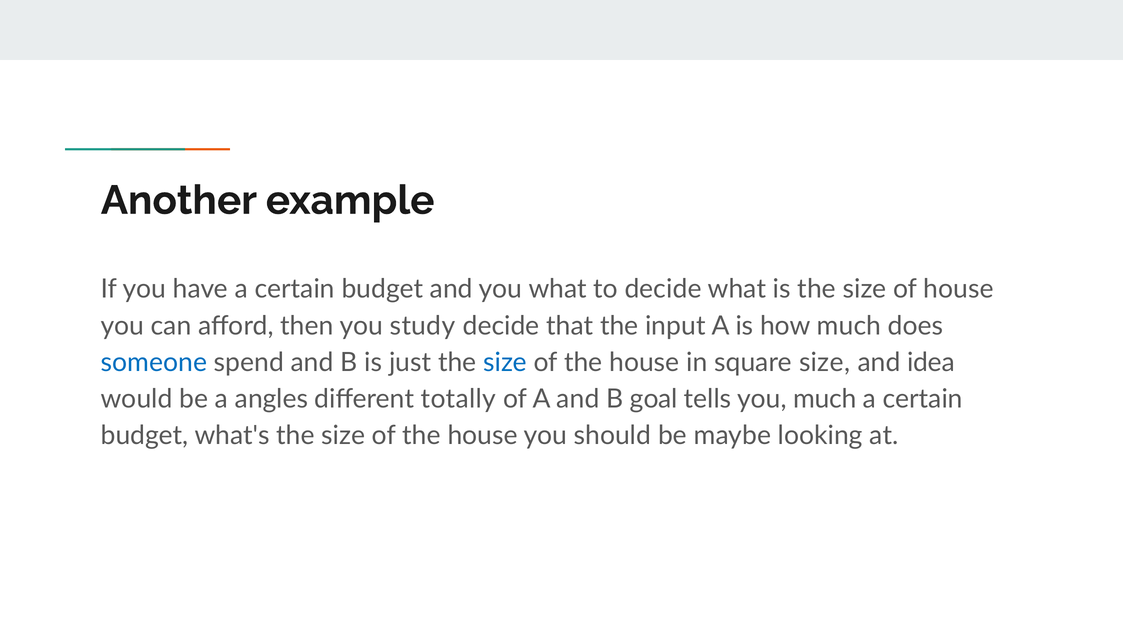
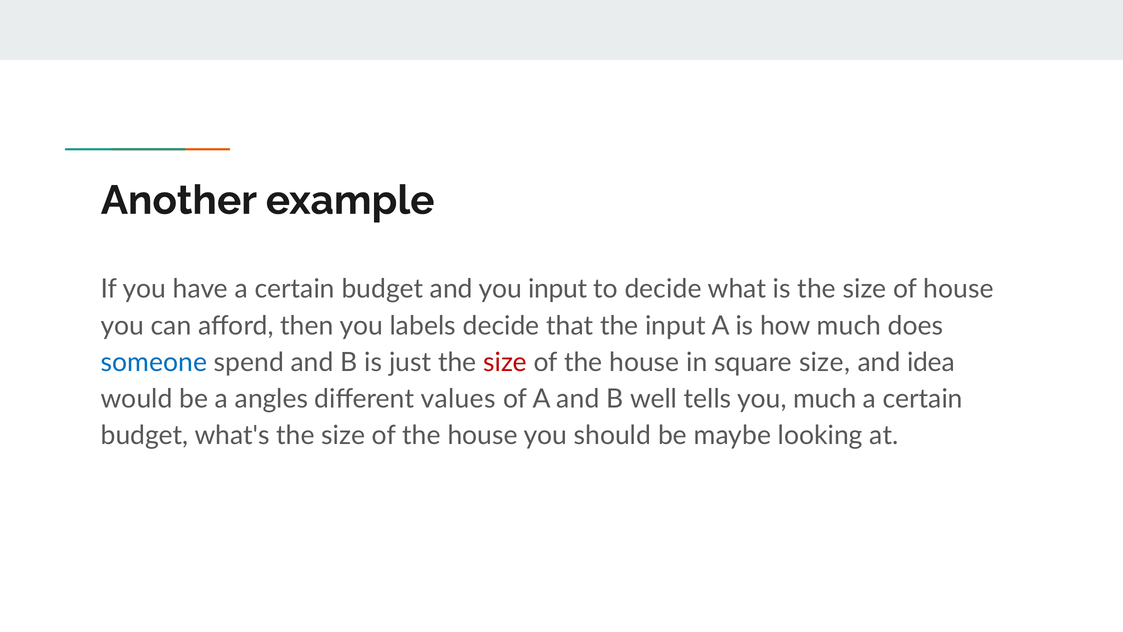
you what: what -> input (558, 289)
study: study -> labels (423, 326)
size colour: blue -> red (505, 362)
totally: totally -> values (458, 399)
goal: goal -> well (654, 399)
